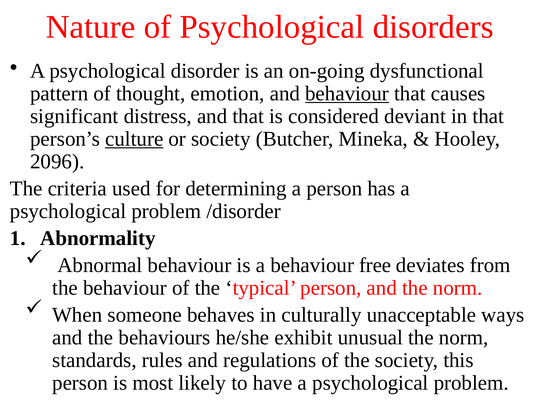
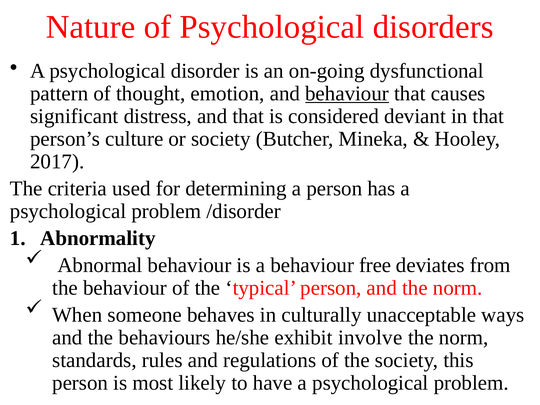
culture underline: present -> none (134, 139)
2096: 2096 -> 2017 (57, 162)
unusual: unusual -> involve (370, 338)
